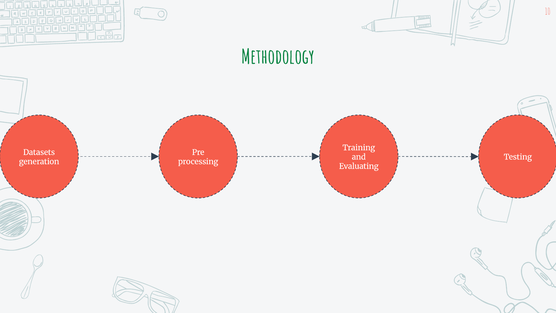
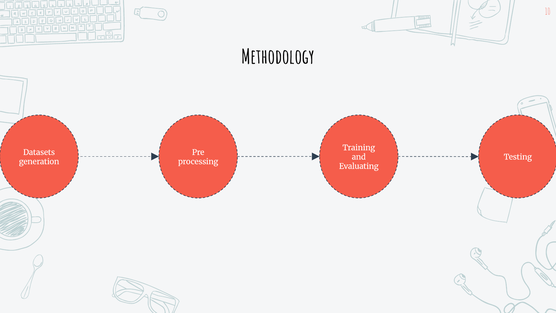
Methodology colour: green -> black (278, 57)
